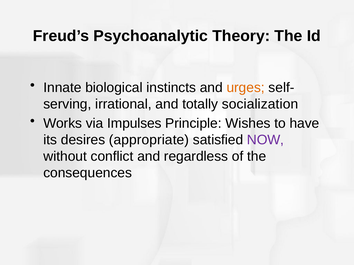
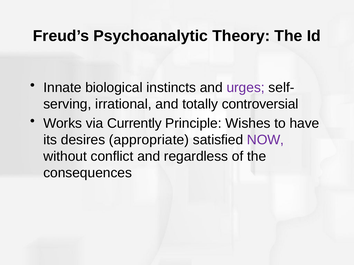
urges colour: orange -> purple (246, 88)
socialization: socialization -> controversial (260, 104)
Impulses: Impulses -> Currently (134, 124)
